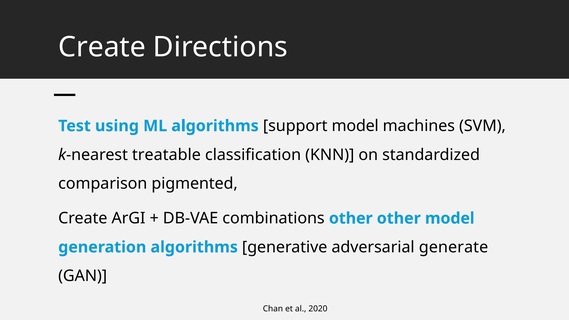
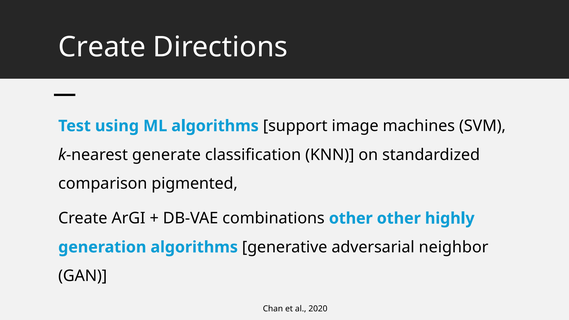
support model: model -> image (355, 126)
treatable: treatable -> generate (166, 155)
other model: model -> highly (450, 218)
generate: generate -> neighbor (454, 247)
